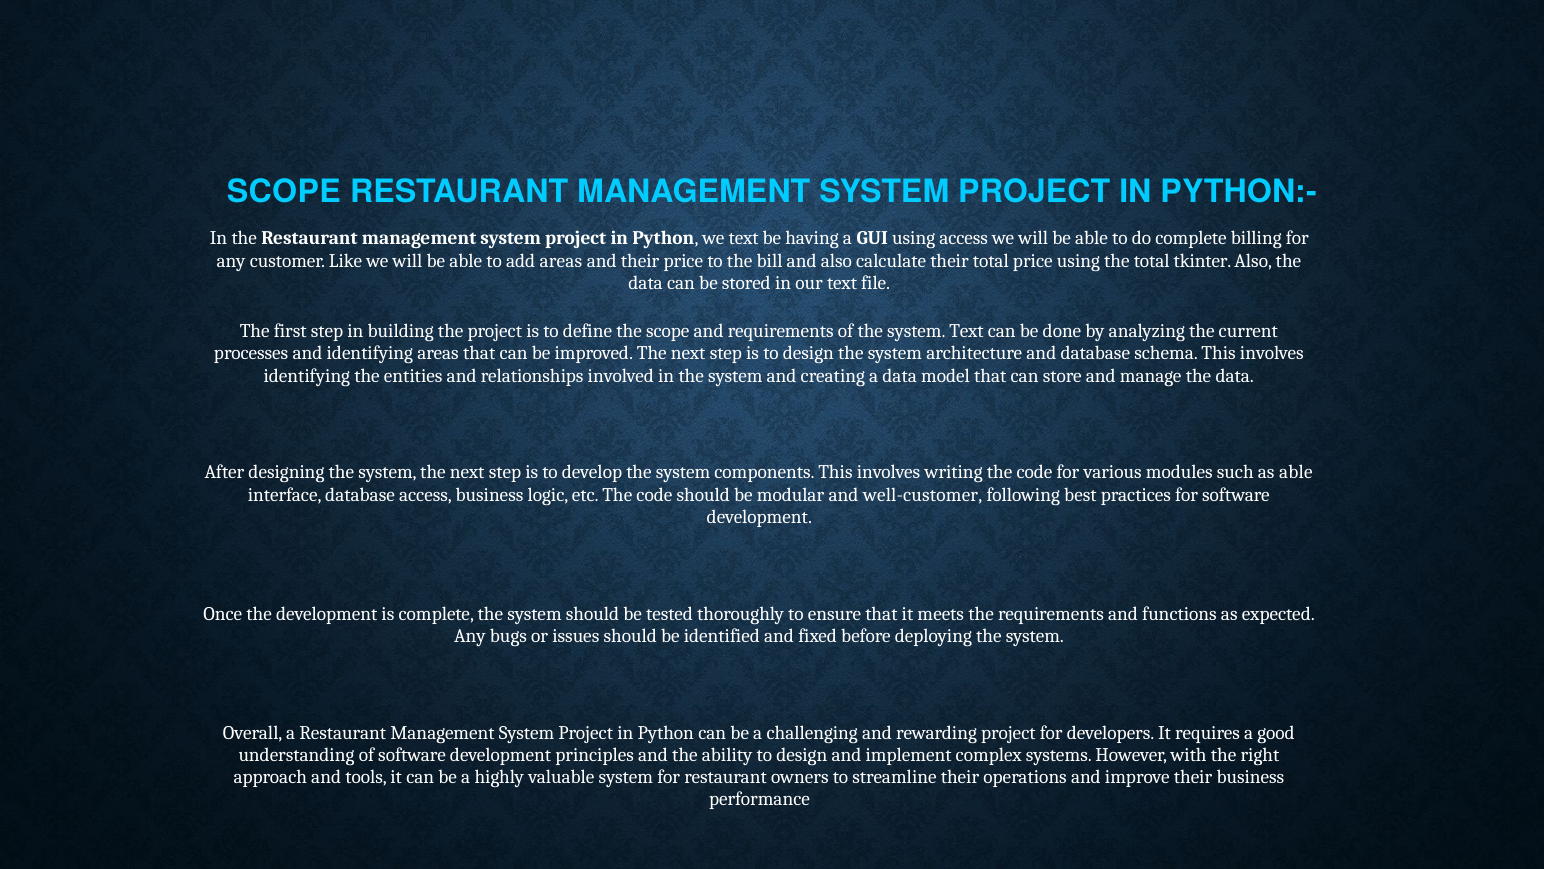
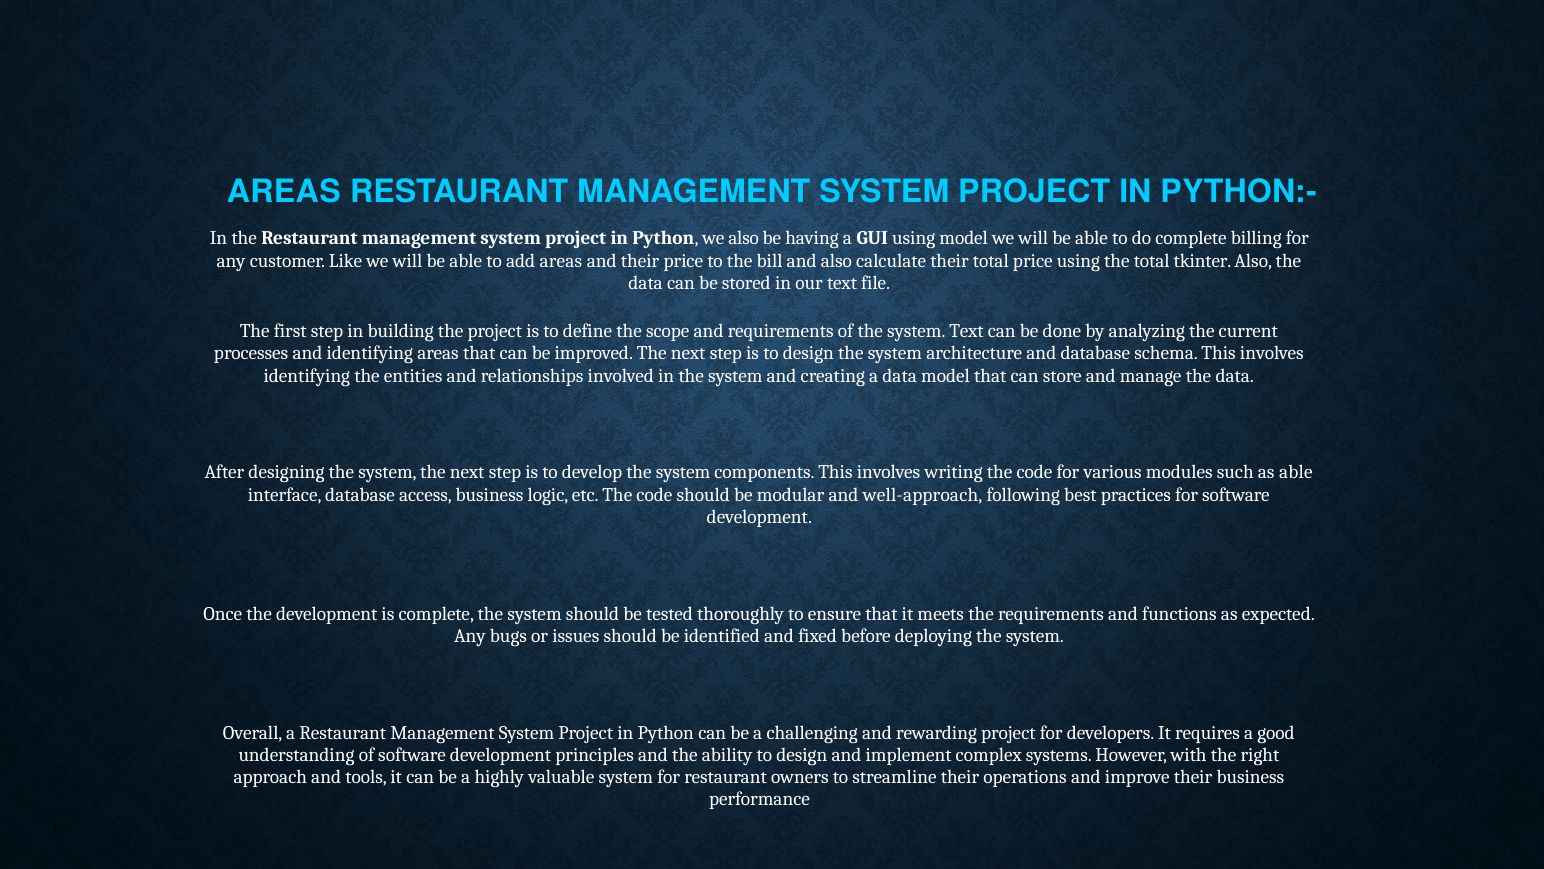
SCOPE: SCOPE -> AREAS (284, 191)
we text: text -> also (744, 238)
using access: access -> model (964, 238)
well-customer: well-customer -> well-approach (923, 495)
